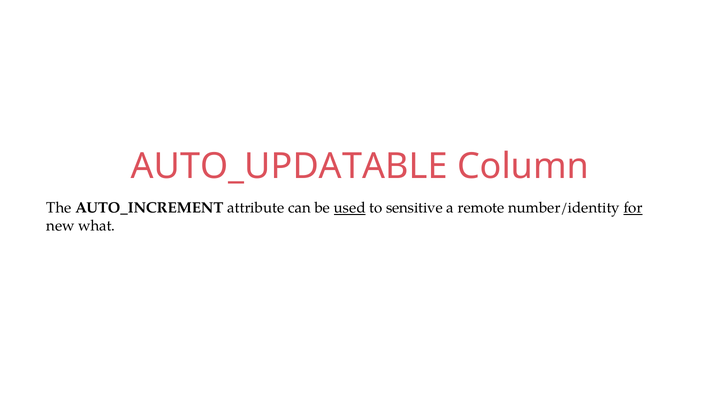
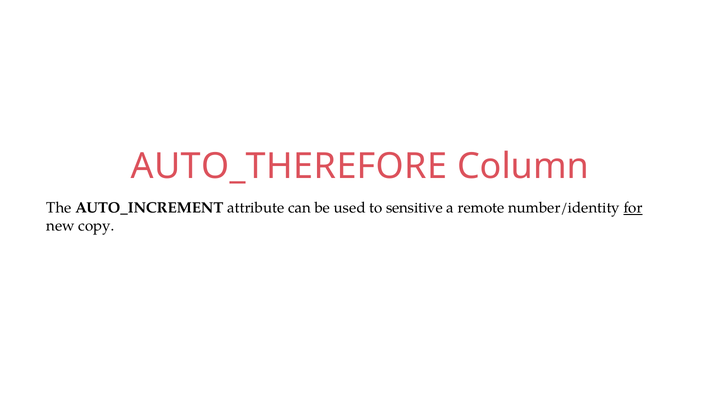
AUTO_UPDATABLE: AUTO_UPDATABLE -> AUTO_THEREFORE (289, 166)
used underline: present -> none (350, 208)
what: what -> copy (97, 226)
